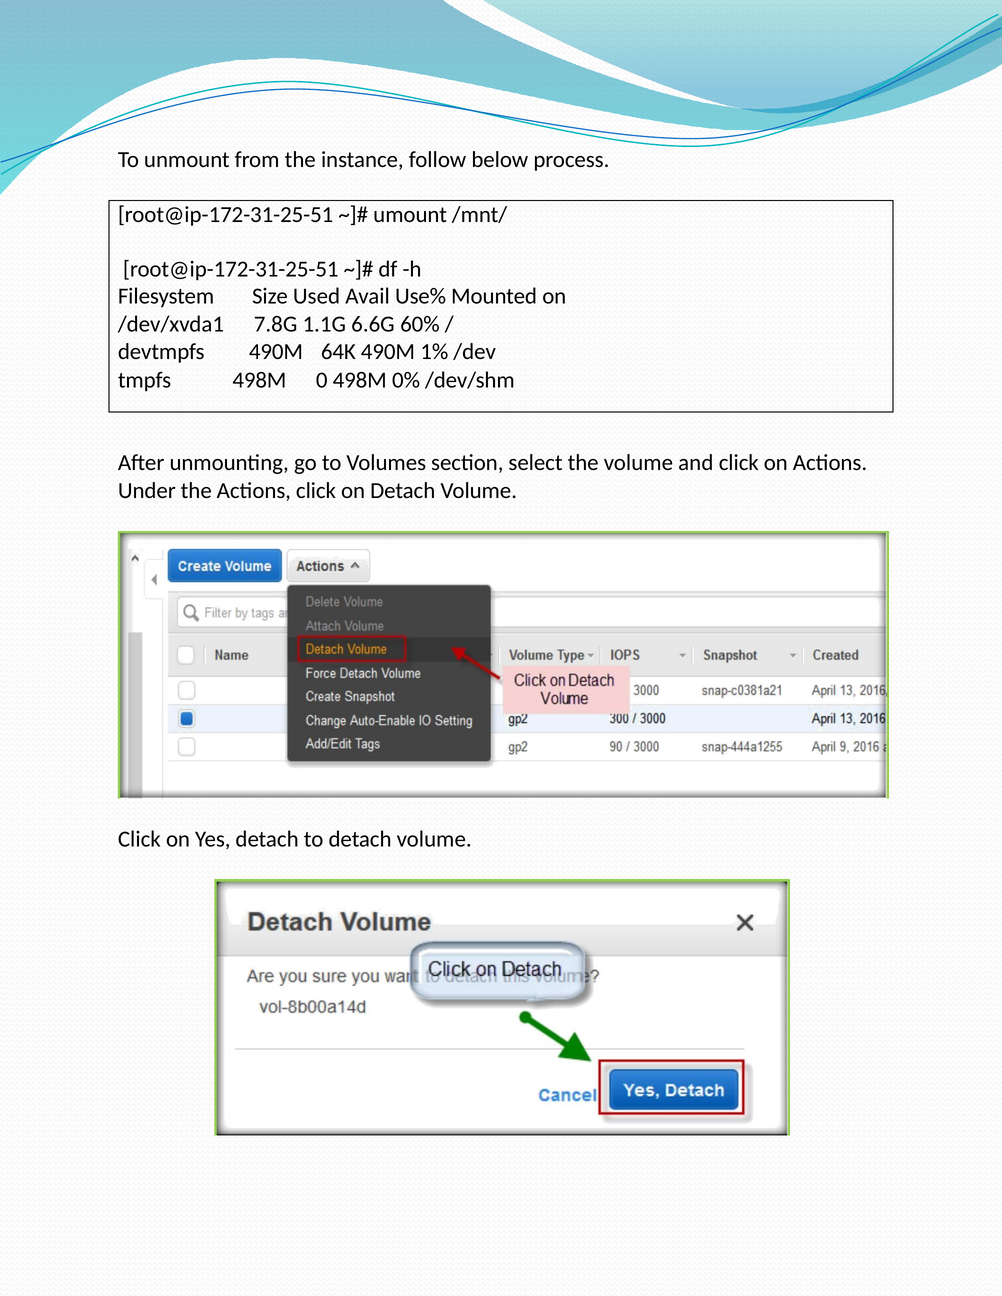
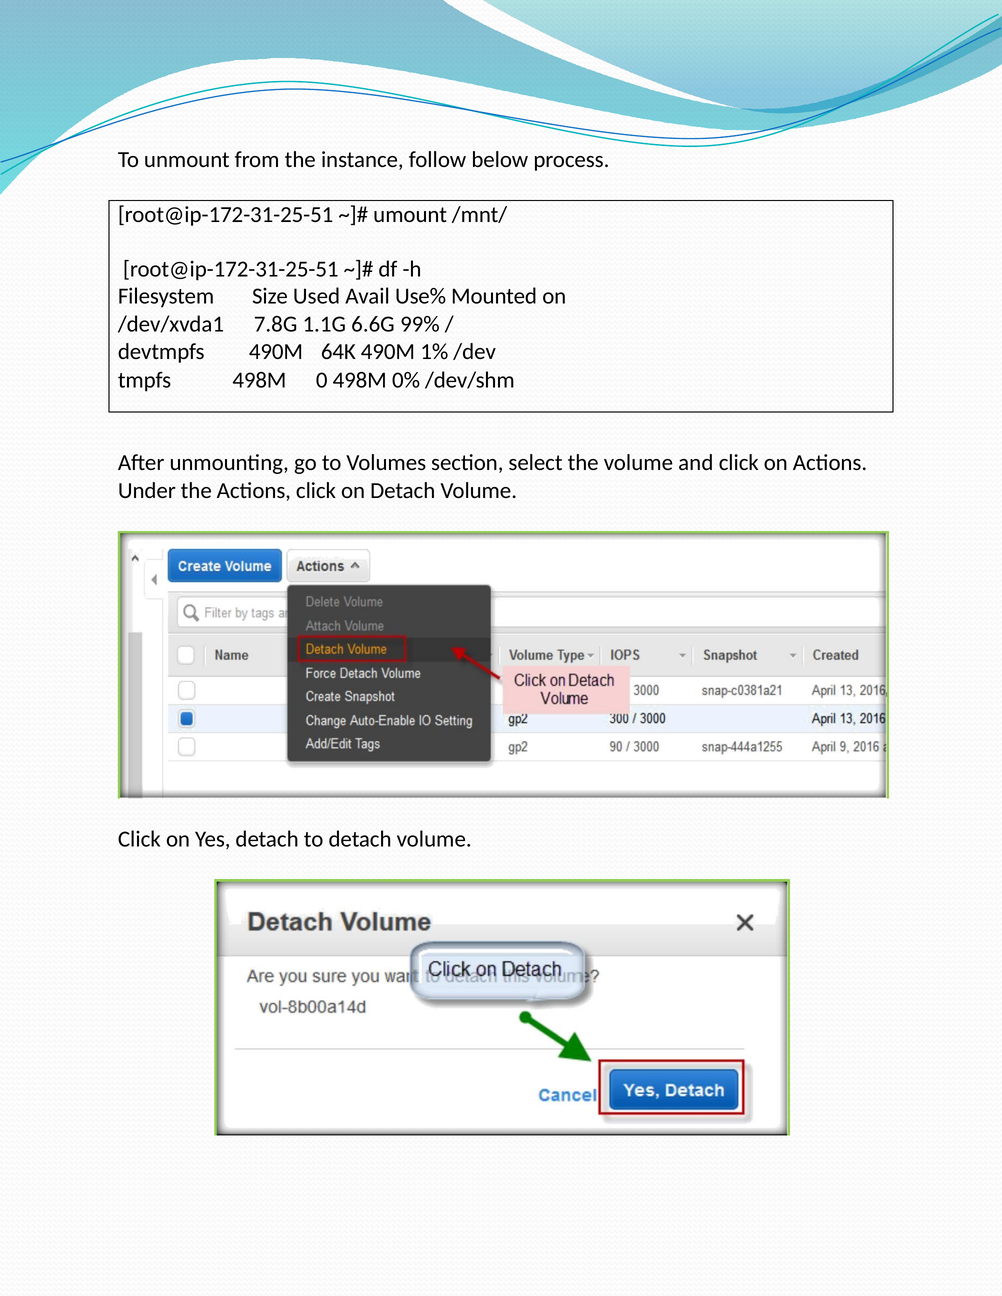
60%: 60% -> 99% (420, 324)
